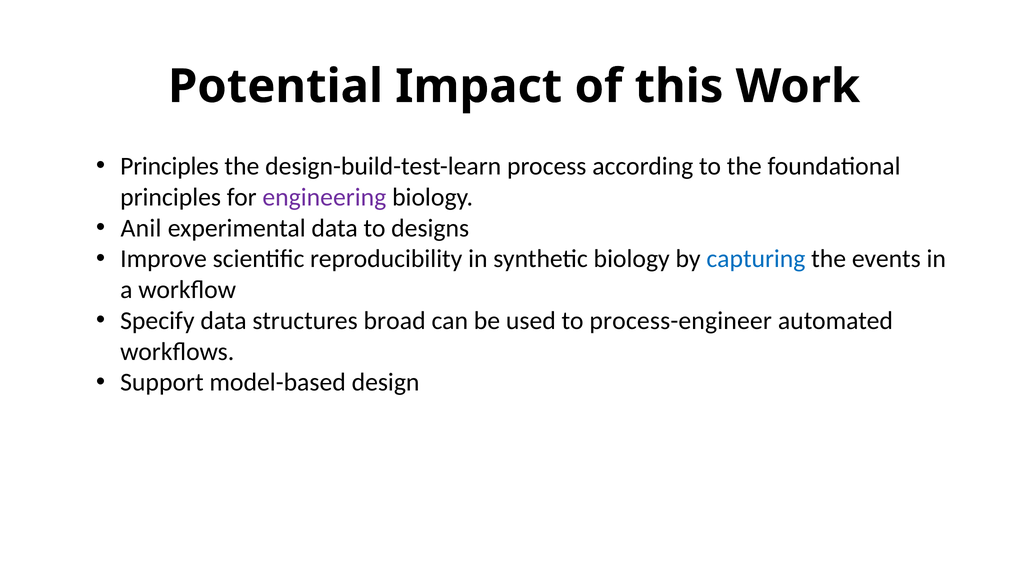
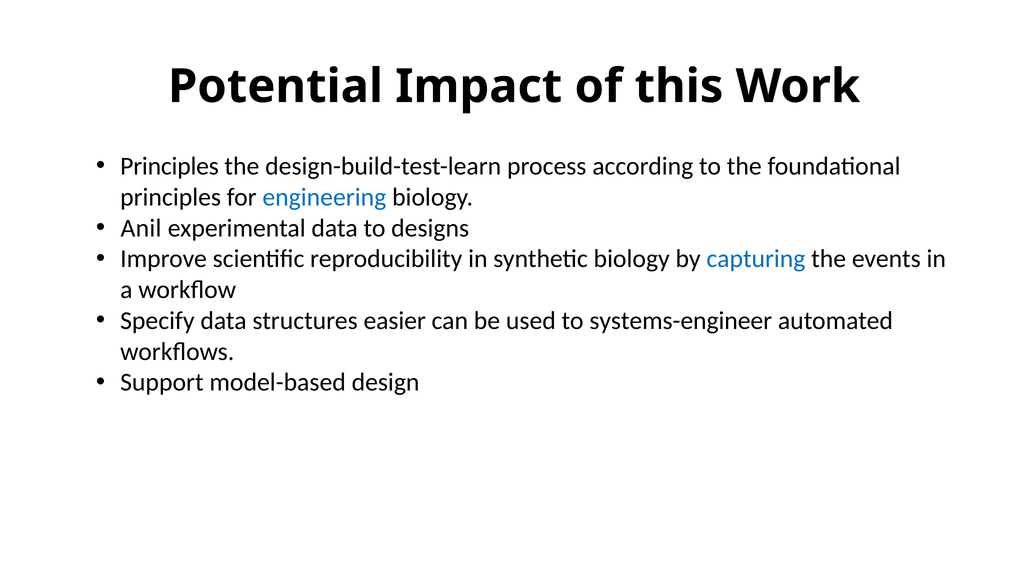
engineering colour: purple -> blue (324, 197)
broad: broad -> easier (395, 321)
process-engineer: process-engineer -> systems-engineer (681, 321)
